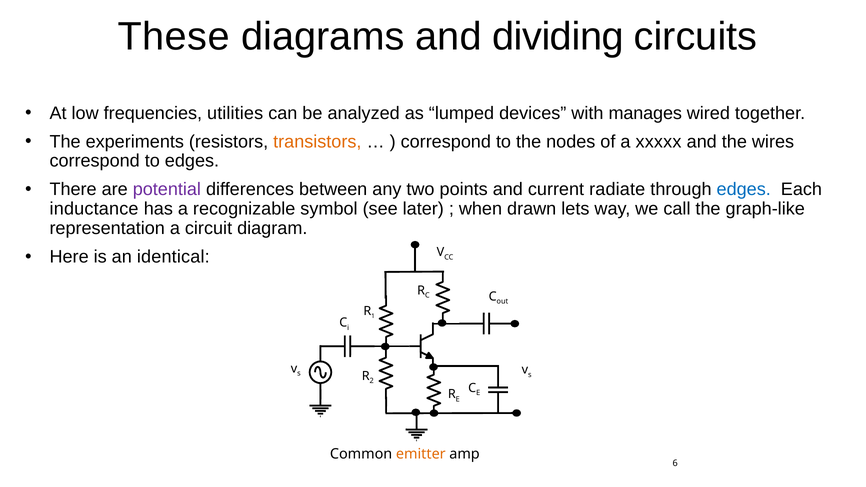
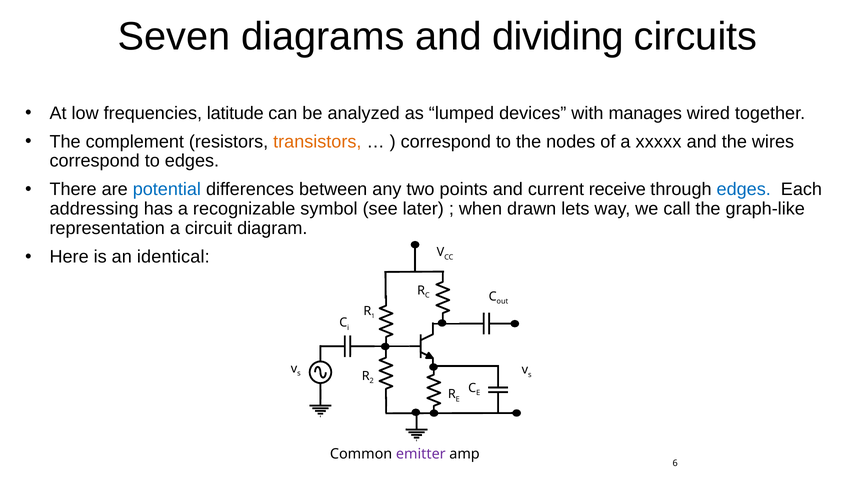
These: These -> Seven (174, 37)
utilities: utilities -> latitude (235, 113)
experiments: experiments -> complement (135, 142)
potential colour: purple -> blue (167, 190)
radiate: radiate -> receive (617, 190)
inductance: inductance -> addressing (94, 209)
emitter colour: orange -> purple (421, 454)
